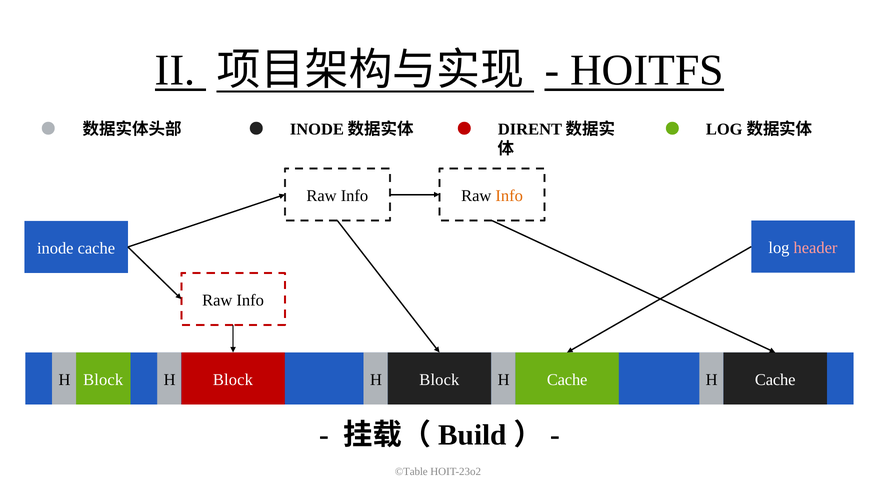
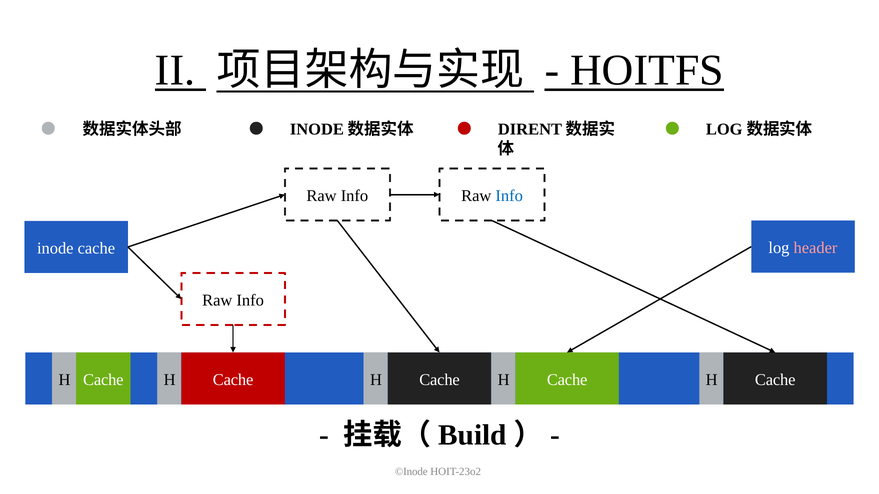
Info colour: orange -> blue (509, 196)
Block: Block -> Cache (103, 380)
Block: Block -> Cache (233, 380)
Block: Block -> Cache (440, 380)
©Table: ©Table -> ©Inode (411, 472)
